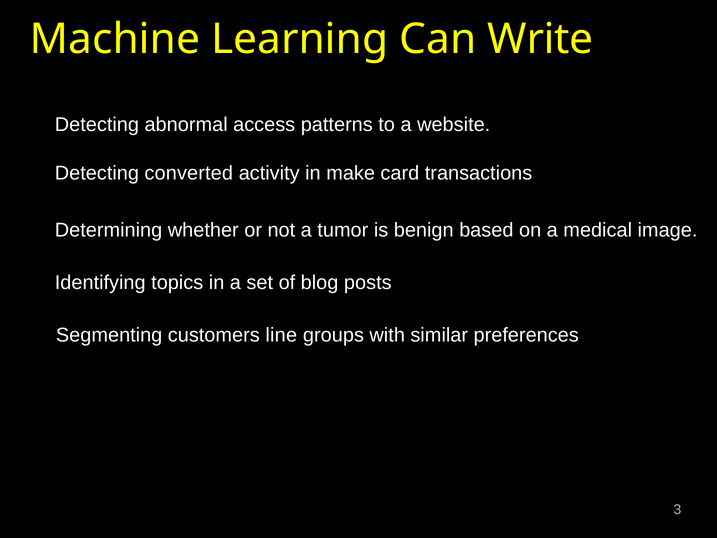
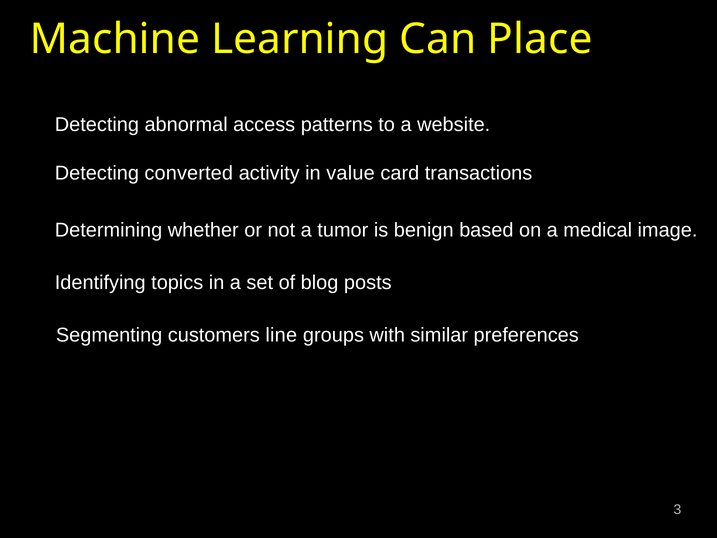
Write: Write -> Place (540, 39)
make: make -> value (351, 173)
